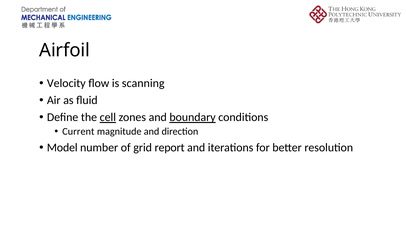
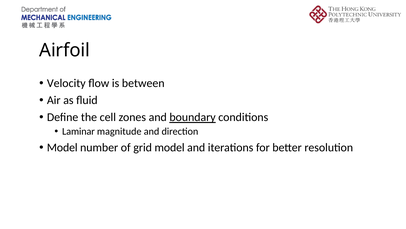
scanning: scanning -> between (143, 83)
cell underline: present -> none (108, 117)
Current: Current -> Laminar (78, 131)
grid report: report -> model (170, 147)
